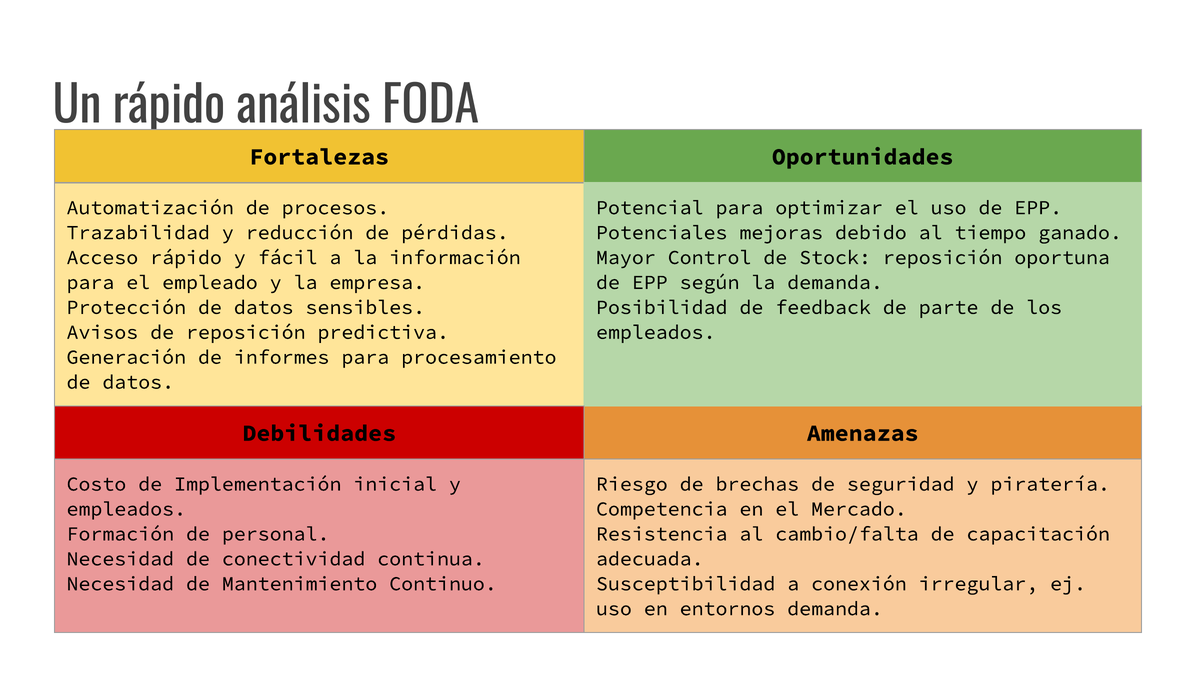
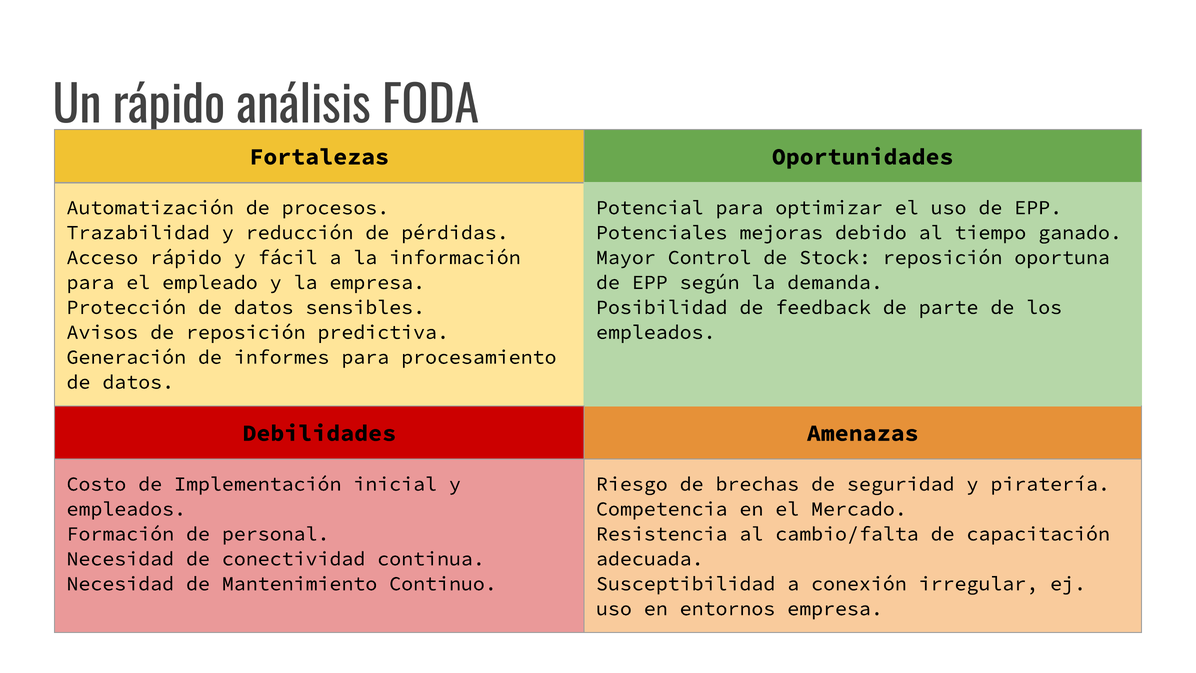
entornos demanda: demanda -> empresa (835, 608)
